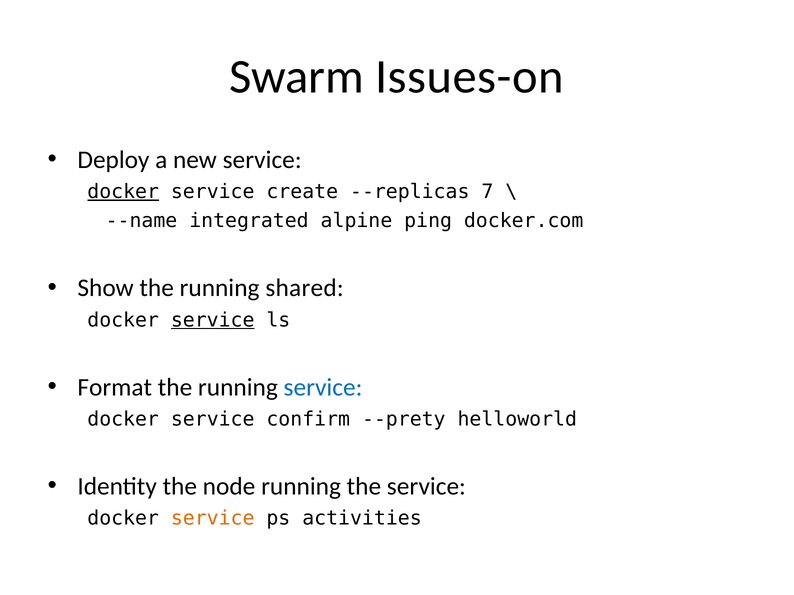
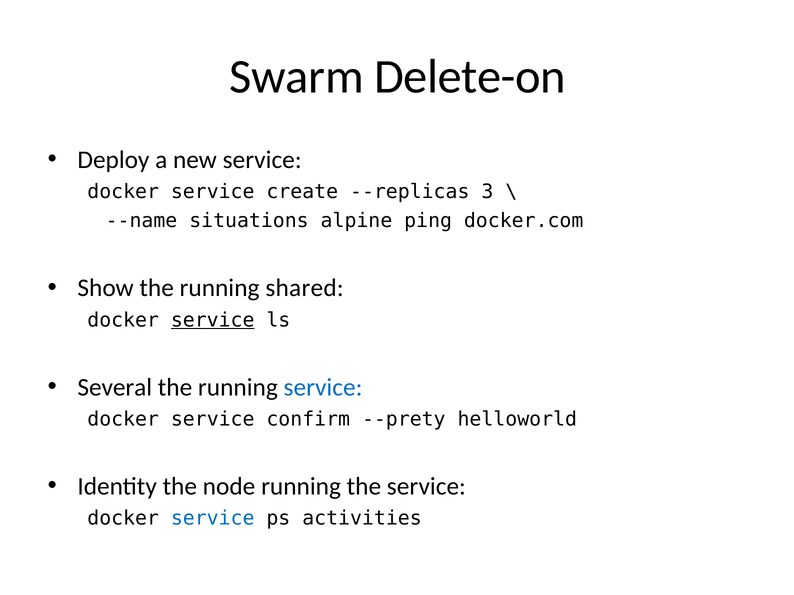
Issues-on: Issues-on -> Delete-on (470, 77)
docker underline: present -> none (123, 192)
7: 7 -> 3 (487, 192)
integrated: integrated -> situations (249, 221)
Format: Format -> Several (115, 388)
service colour: orange -> blue (213, 519)
